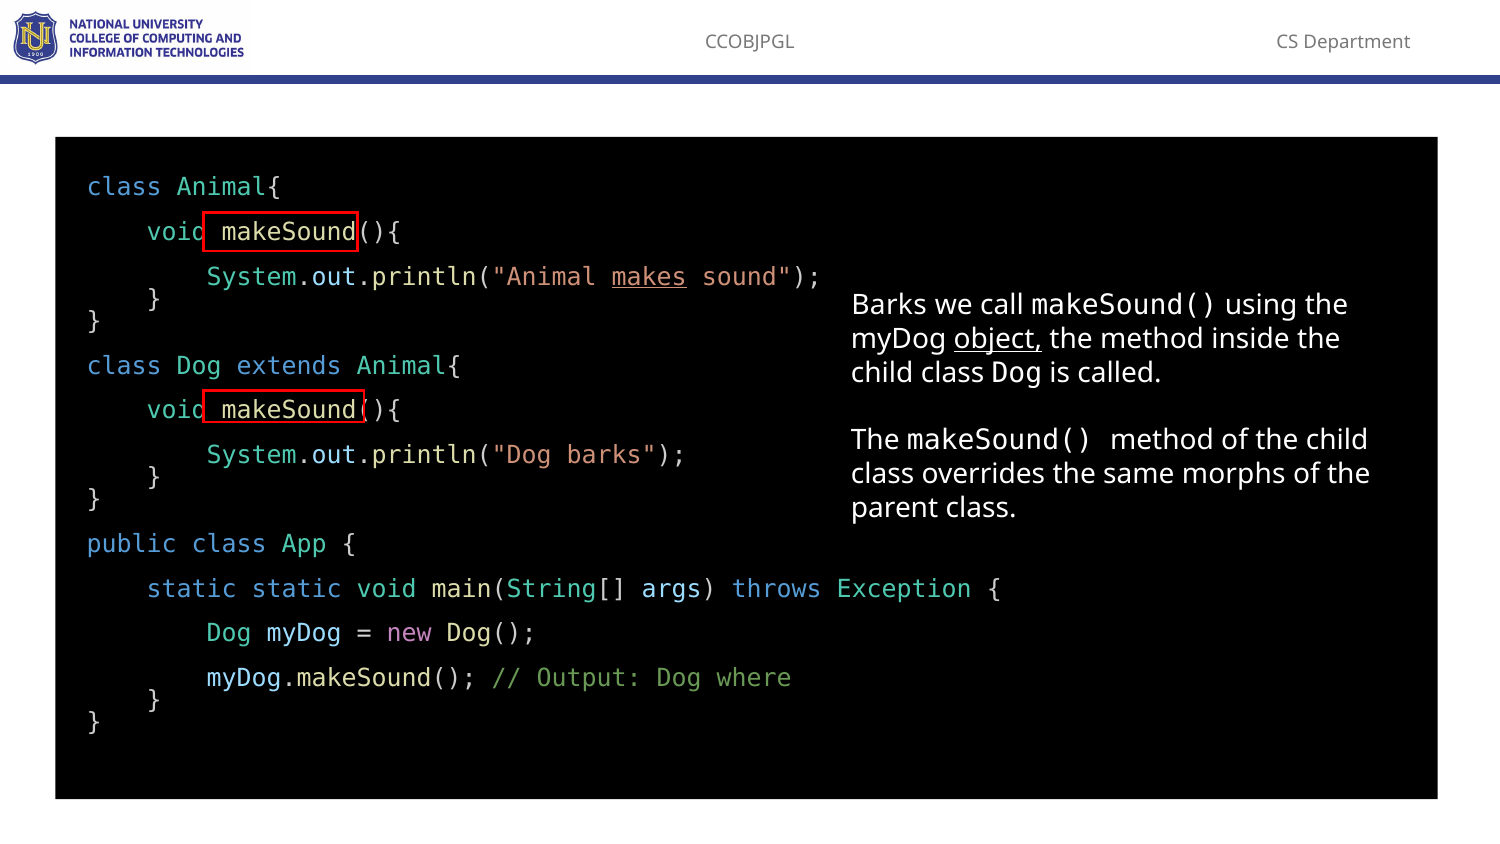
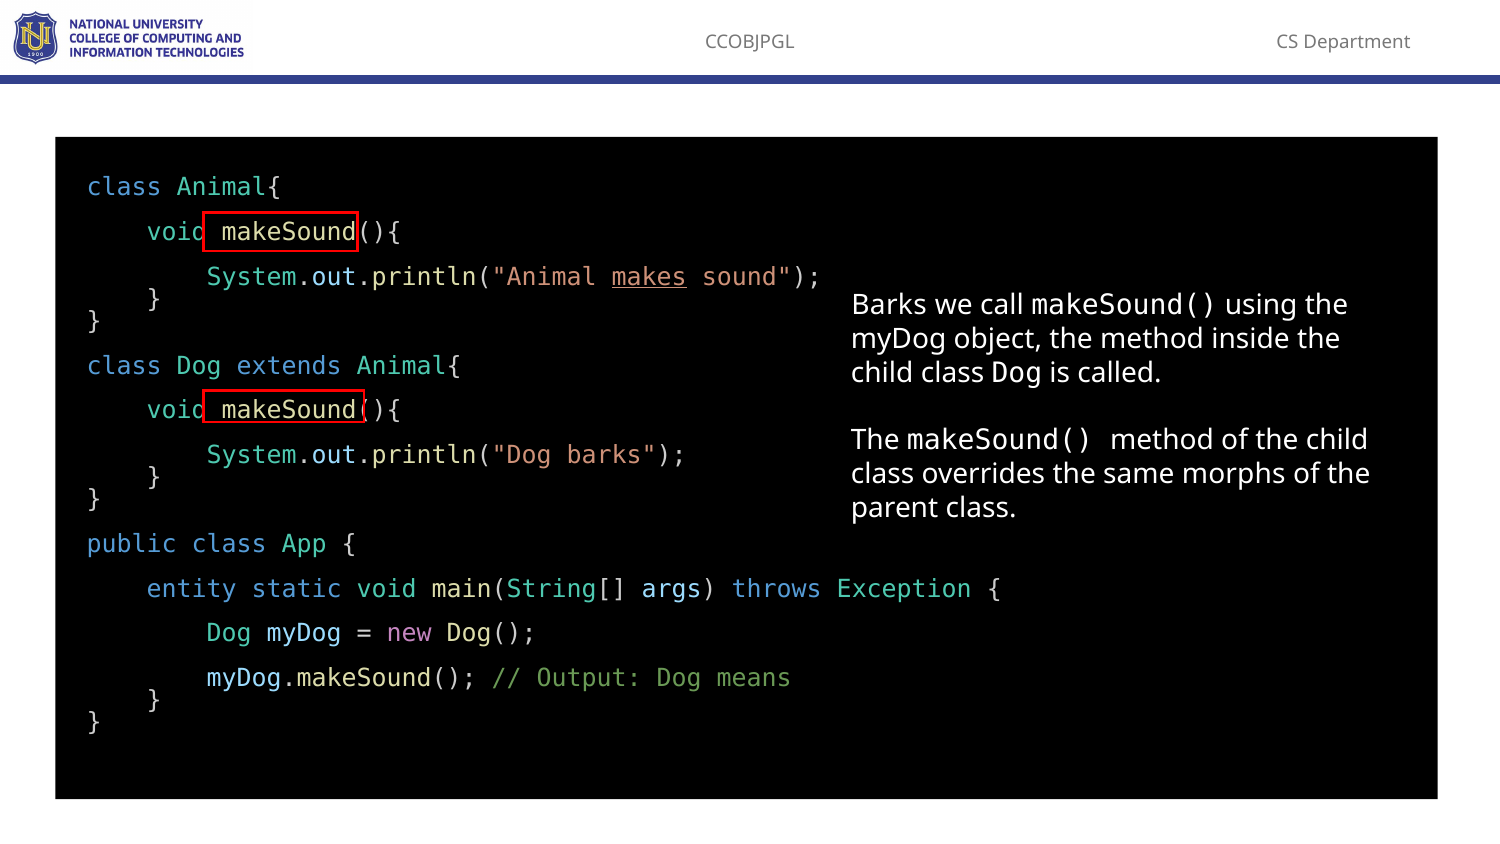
object underline: present -> none (998, 339)
static: static -> entity (192, 589)
where: where -> means (754, 678)
